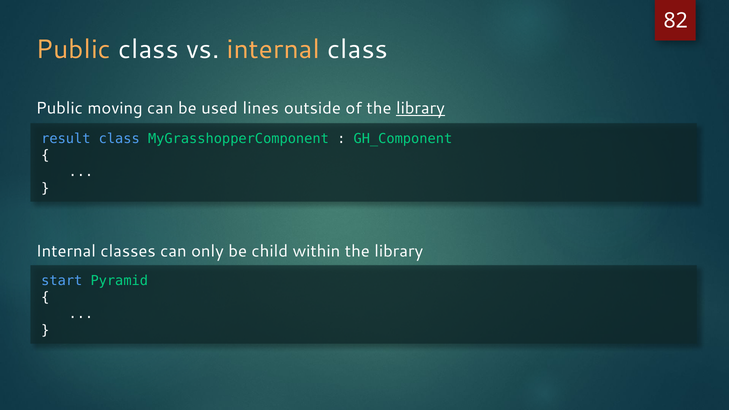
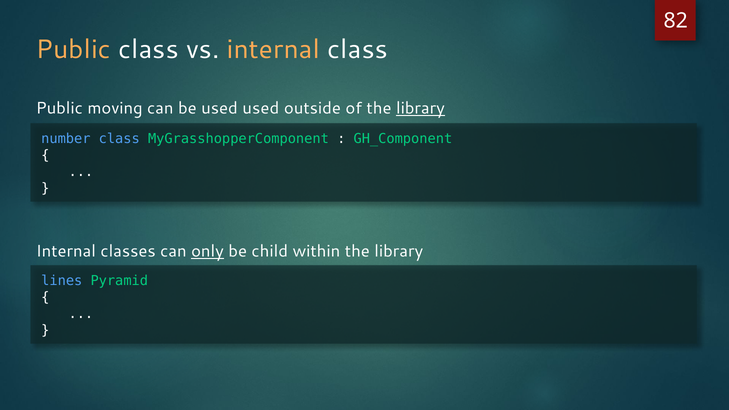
used lines: lines -> used (261, 108)
result: result -> number (66, 139)
only underline: none -> present (207, 251)
start: start -> lines (62, 281)
